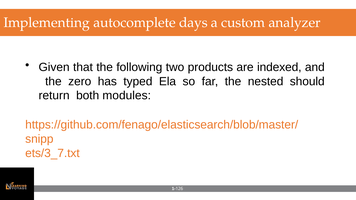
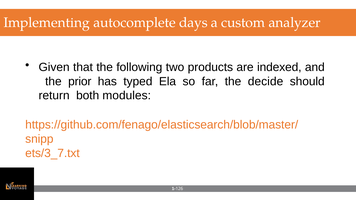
zero: zero -> prior (80, 81)
nested: nested -> decide (266, 81)
